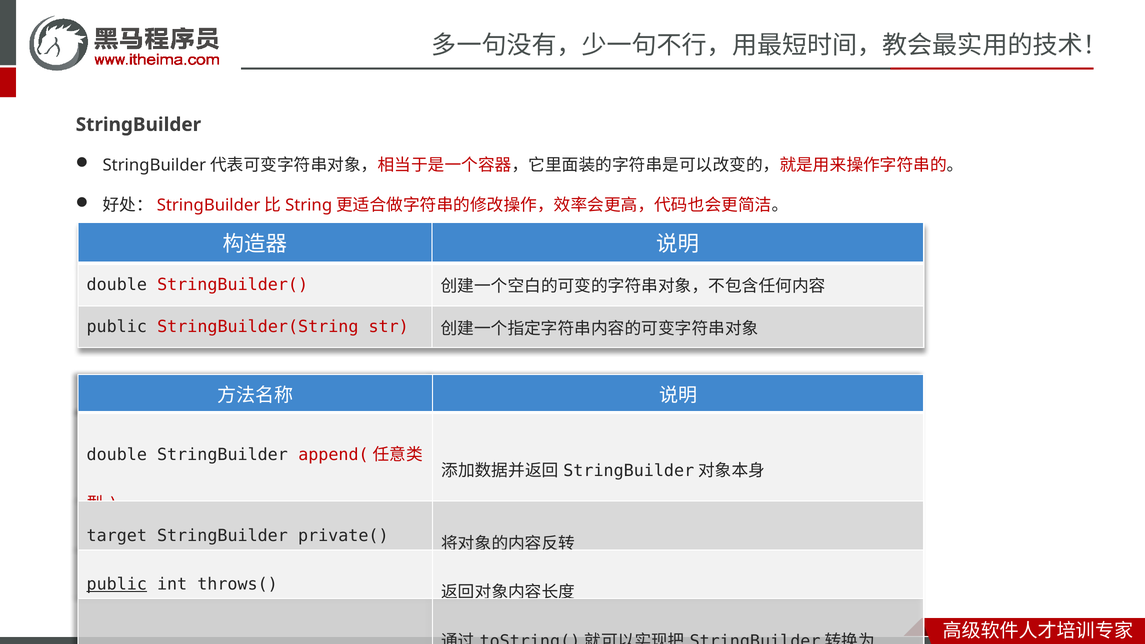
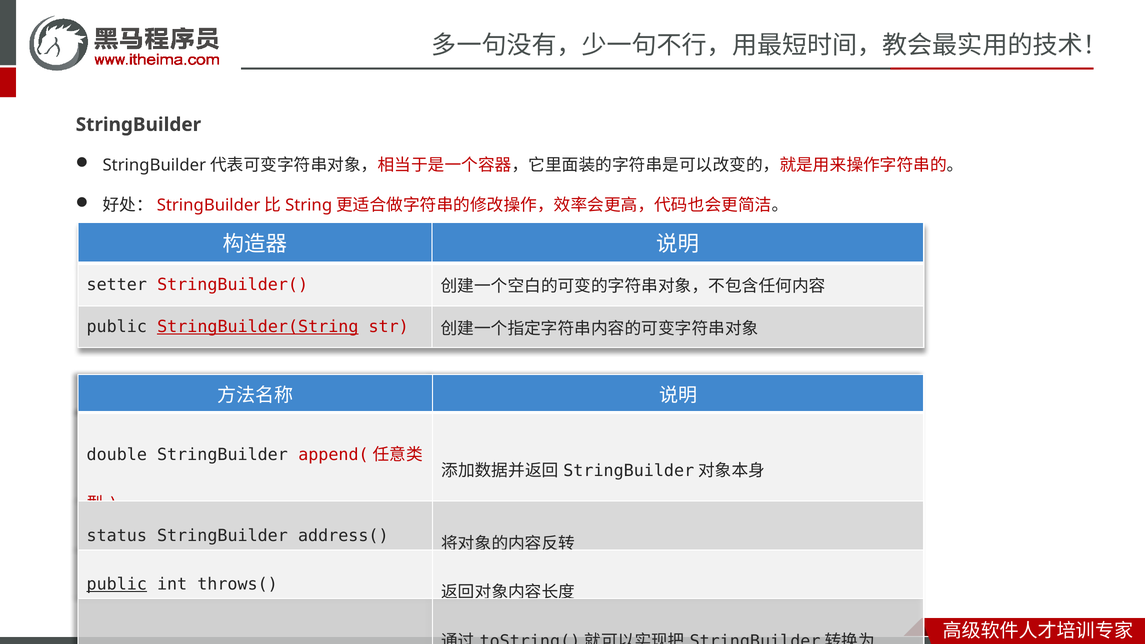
double: double -> setter (117, 285)
StringBuilder(String underline: none -> present (258, 327)
target: target -> status (117, 536)
private(: private( -> address( (343, 536)
